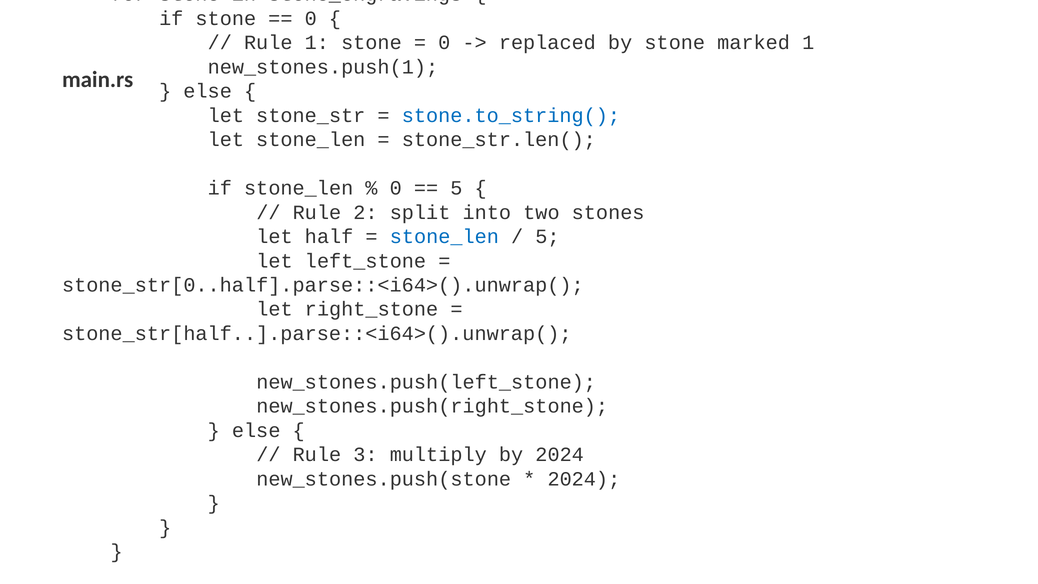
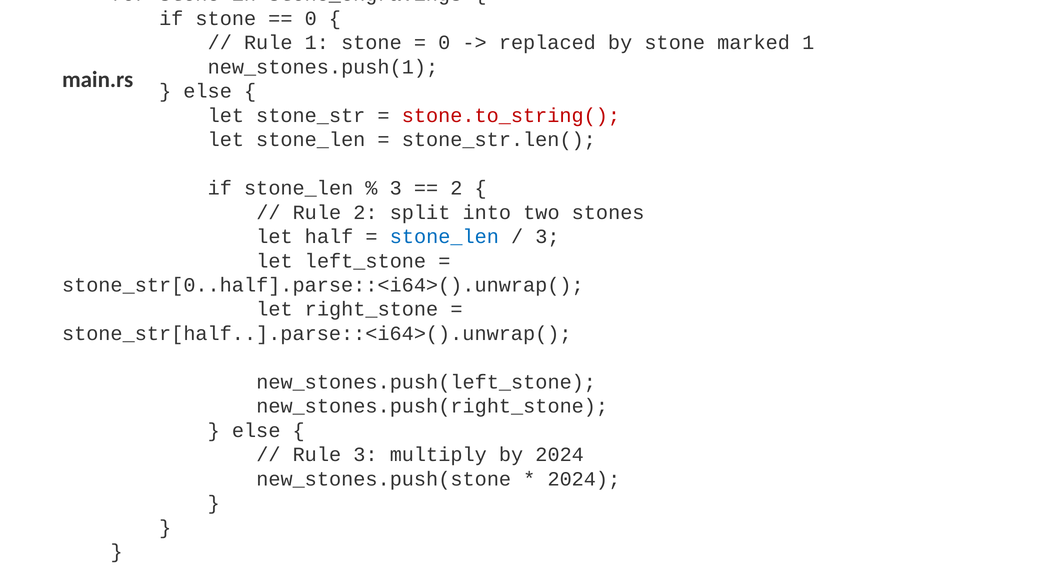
stone.to_string( colour: blue -> red (511, 115)
0: 0 -> 3 (396, 188)
5: 5 -> 2 (456, 188)
5: 5 -> 3 (547, 237)
